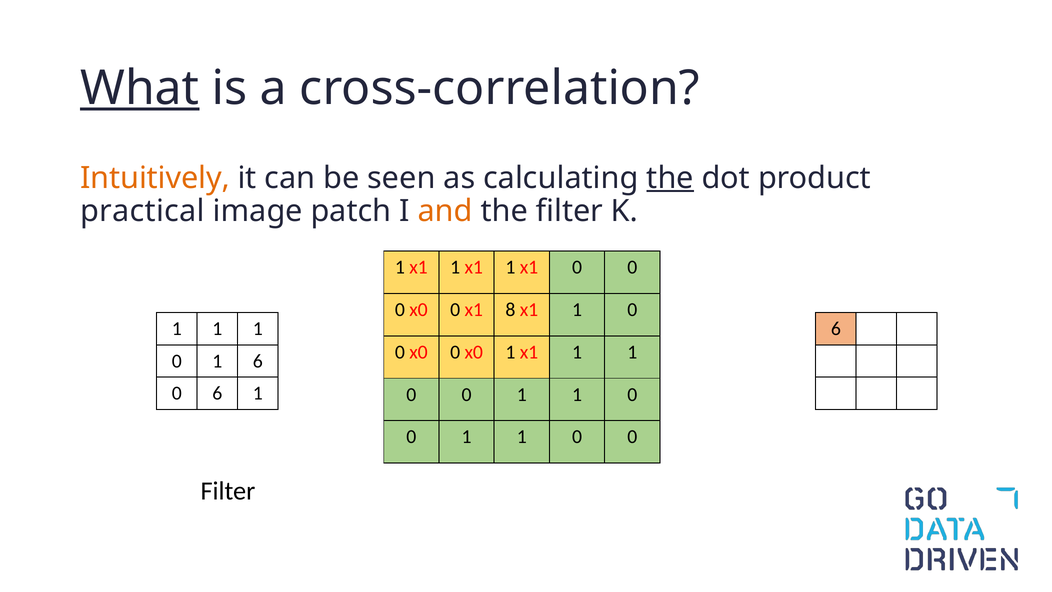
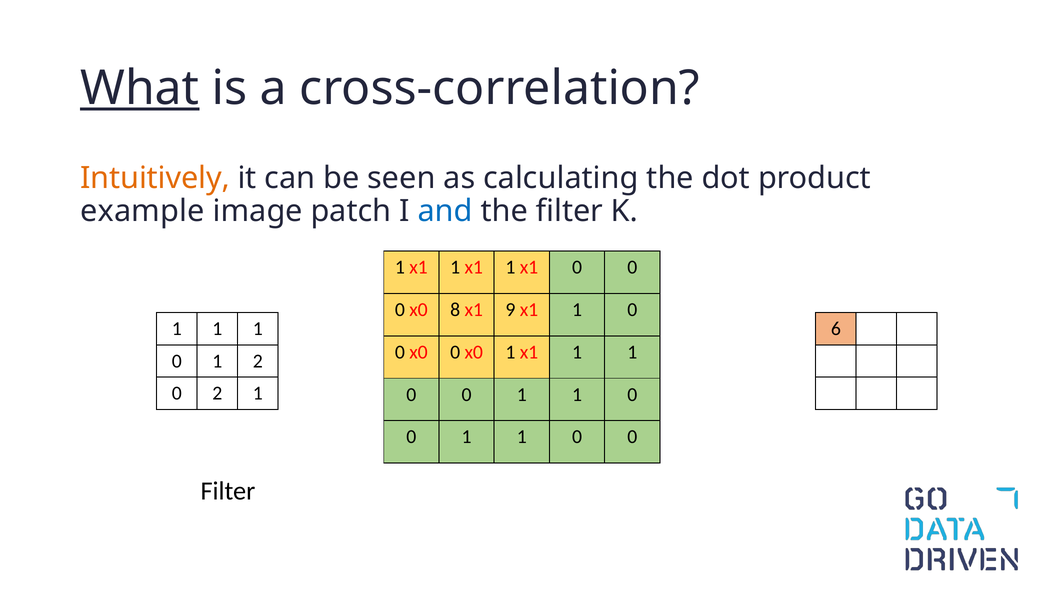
the underline: present -> none (670, 178)
practical: practical -> example (142, 211)
and colour: orange -> blue (445, 211)
0: 0 -> 8 (455, 310)
8: 8 -> 9 (510, 310)
1 6: 6 -> 2 (258, 361)
6: 6 -> 2 (217, 393)
